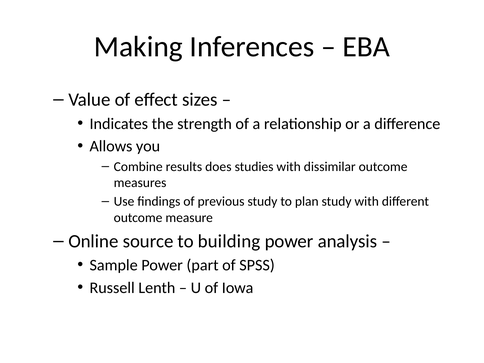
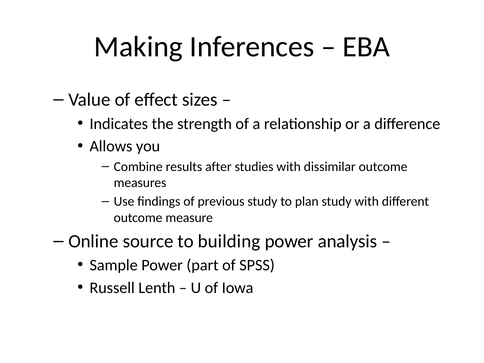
does: does -> after (218, 167)
